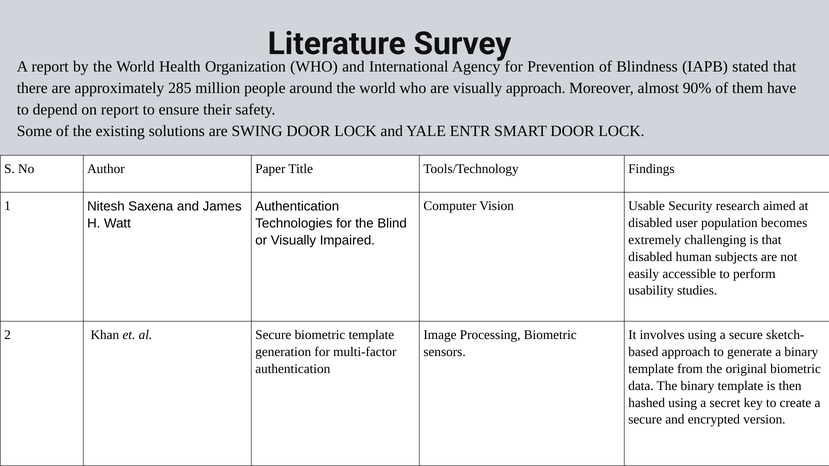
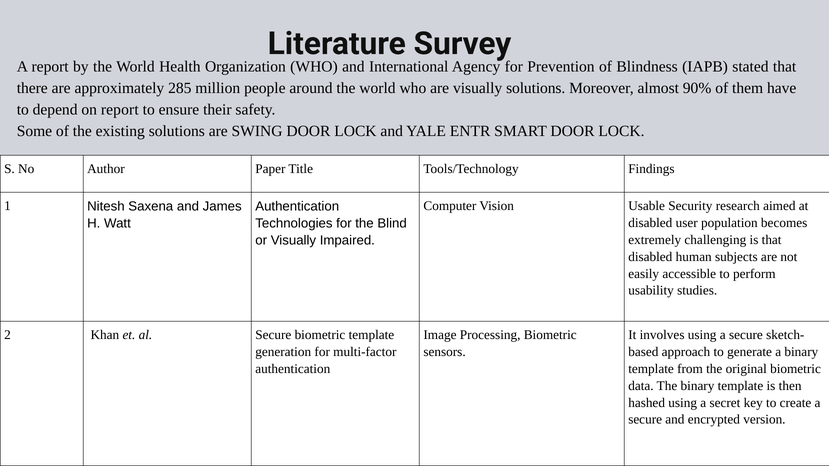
visually approach: approach -> solutions (536, 88)
